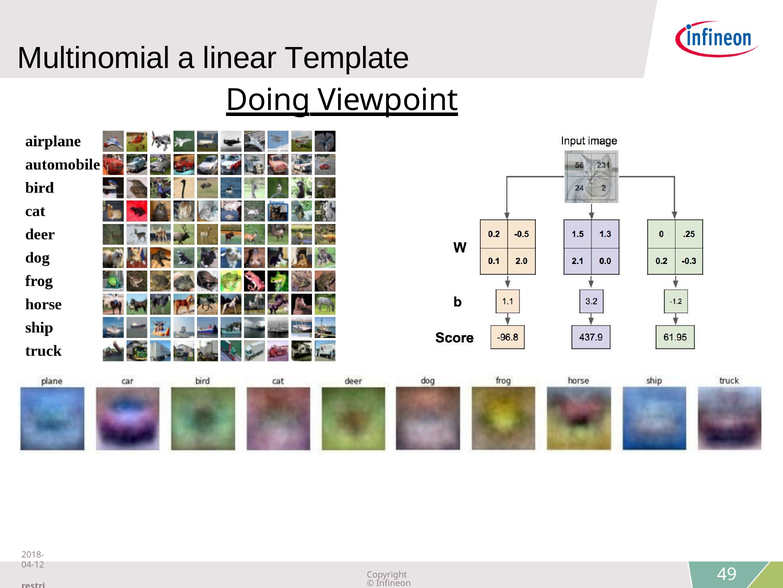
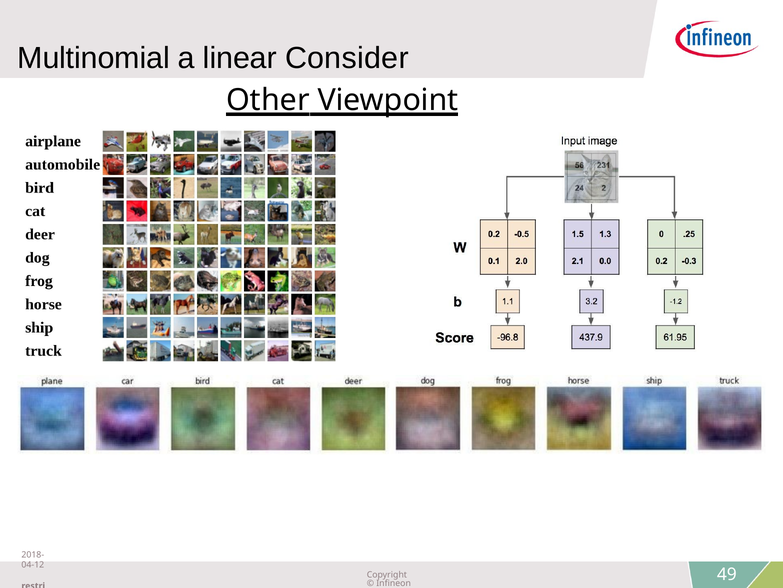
Template: Template -> Consider (347, 58)
Doing: Doing -> Other (268, 100)
